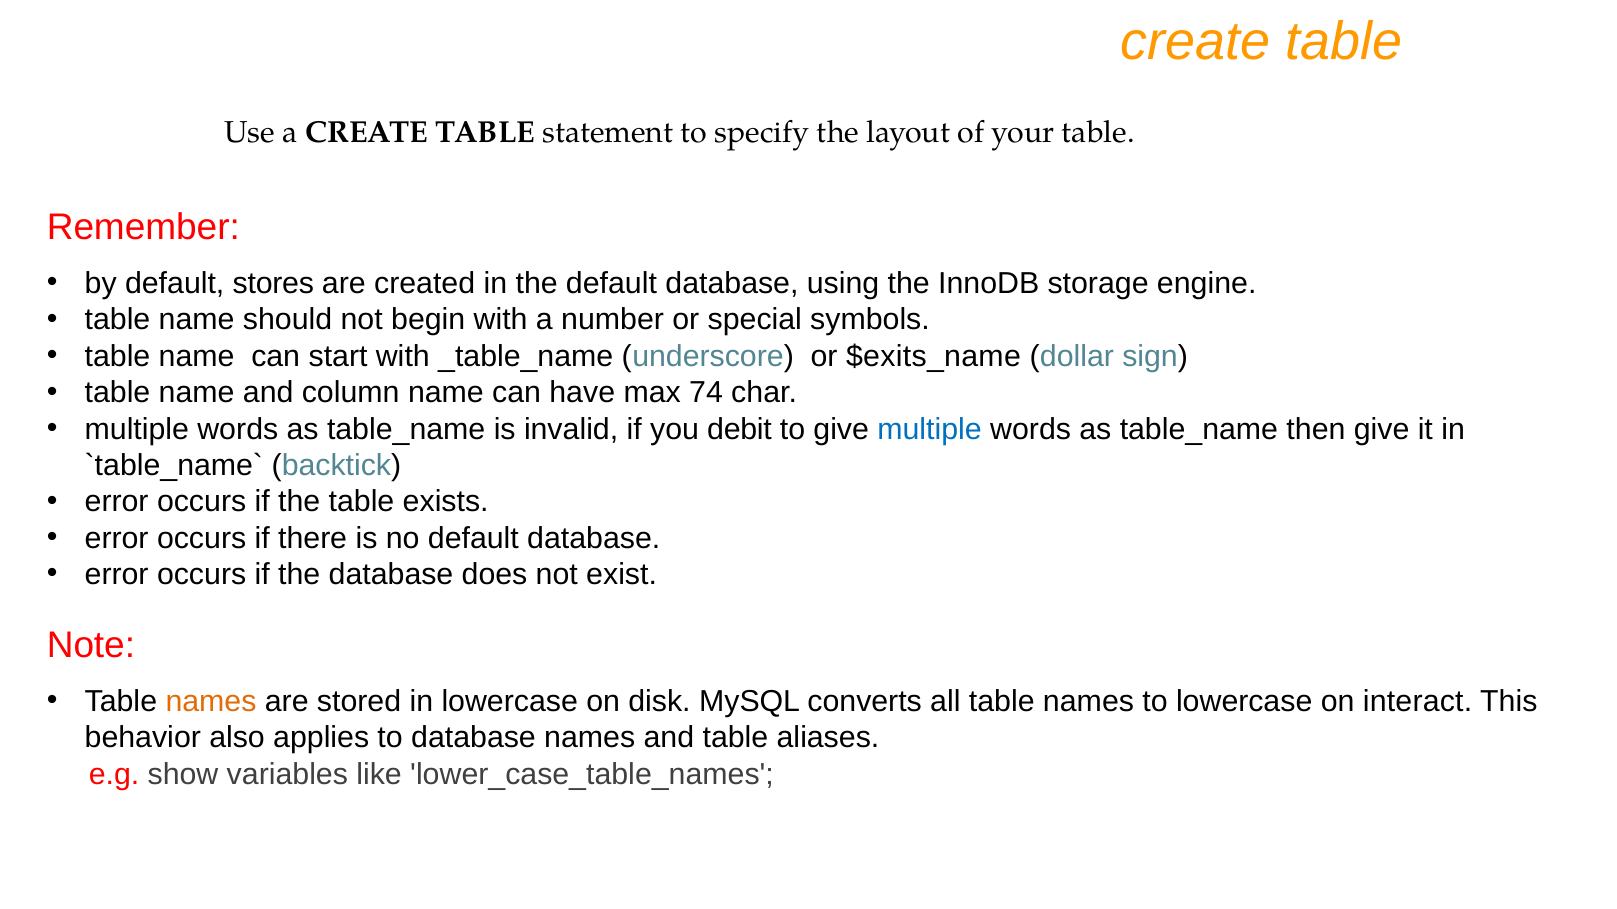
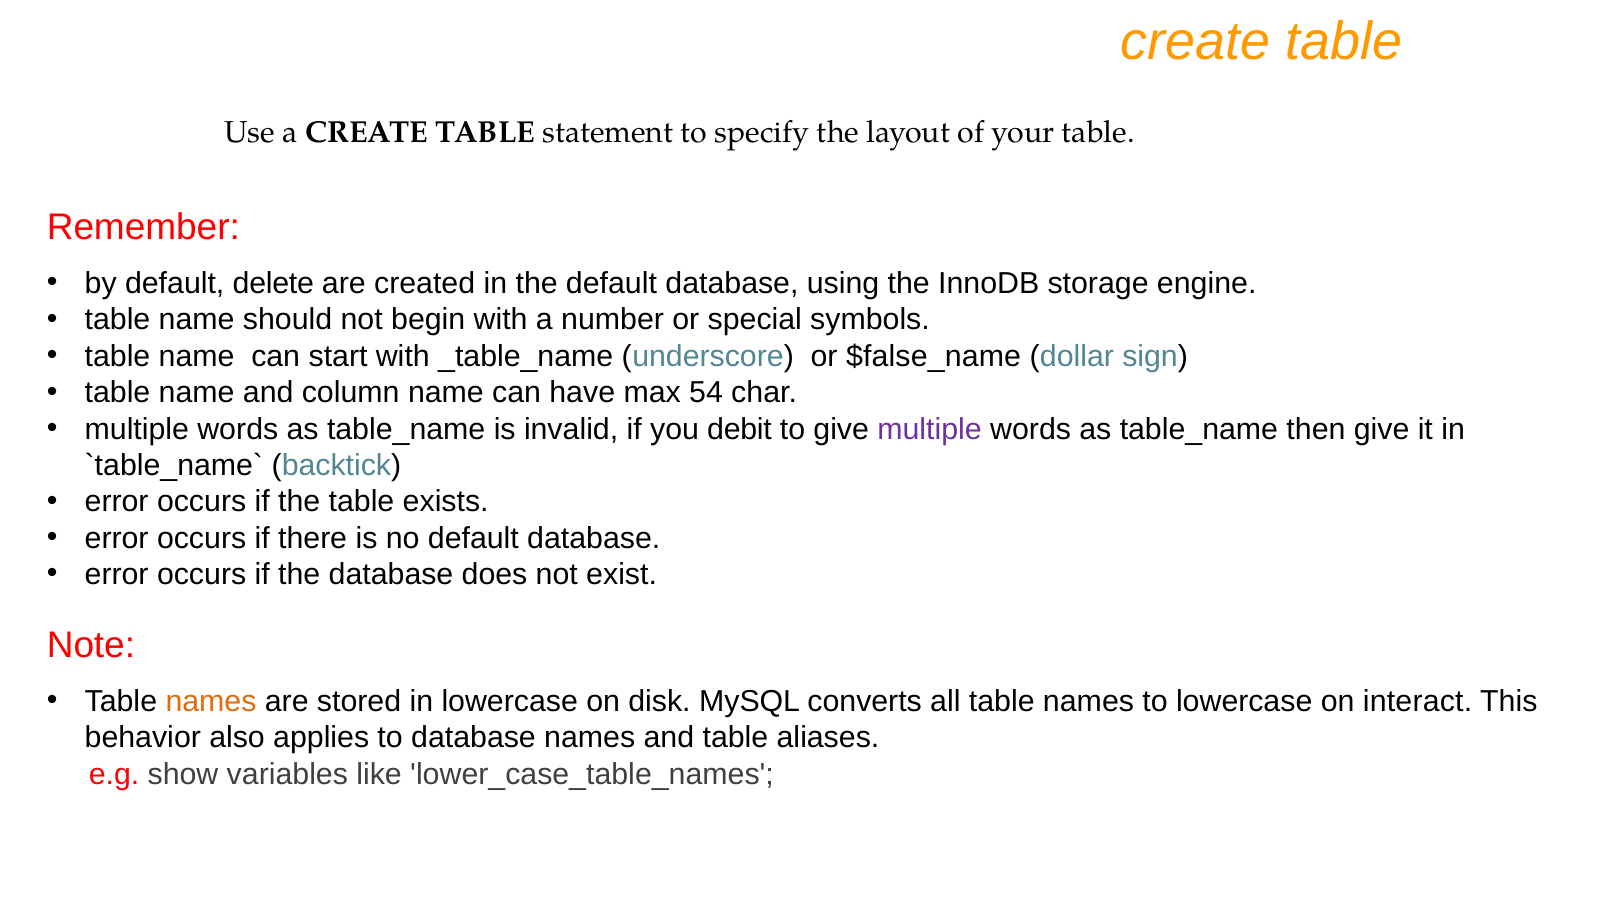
stores: stores -> delete (273, 284)
$exits_name: $exits_name -> $false_name (934, 357)
74: 74 -> 54 (706, 393)
multiple colour: blue -> purple (930, 429)
